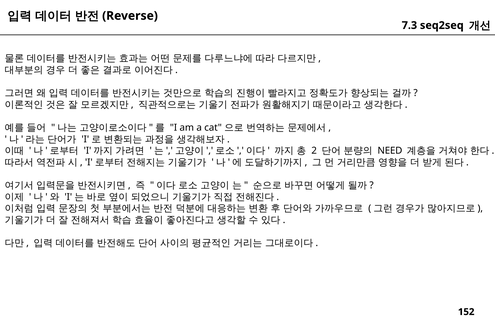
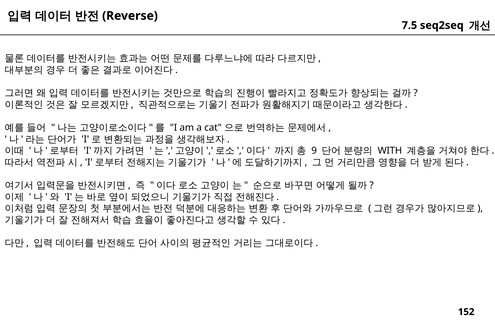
7.3: 7.3 -> 7.5 (409, 25)
2: 2 -> 9 (314, 151)
NEED: NEED -> WITH (390, 151)
